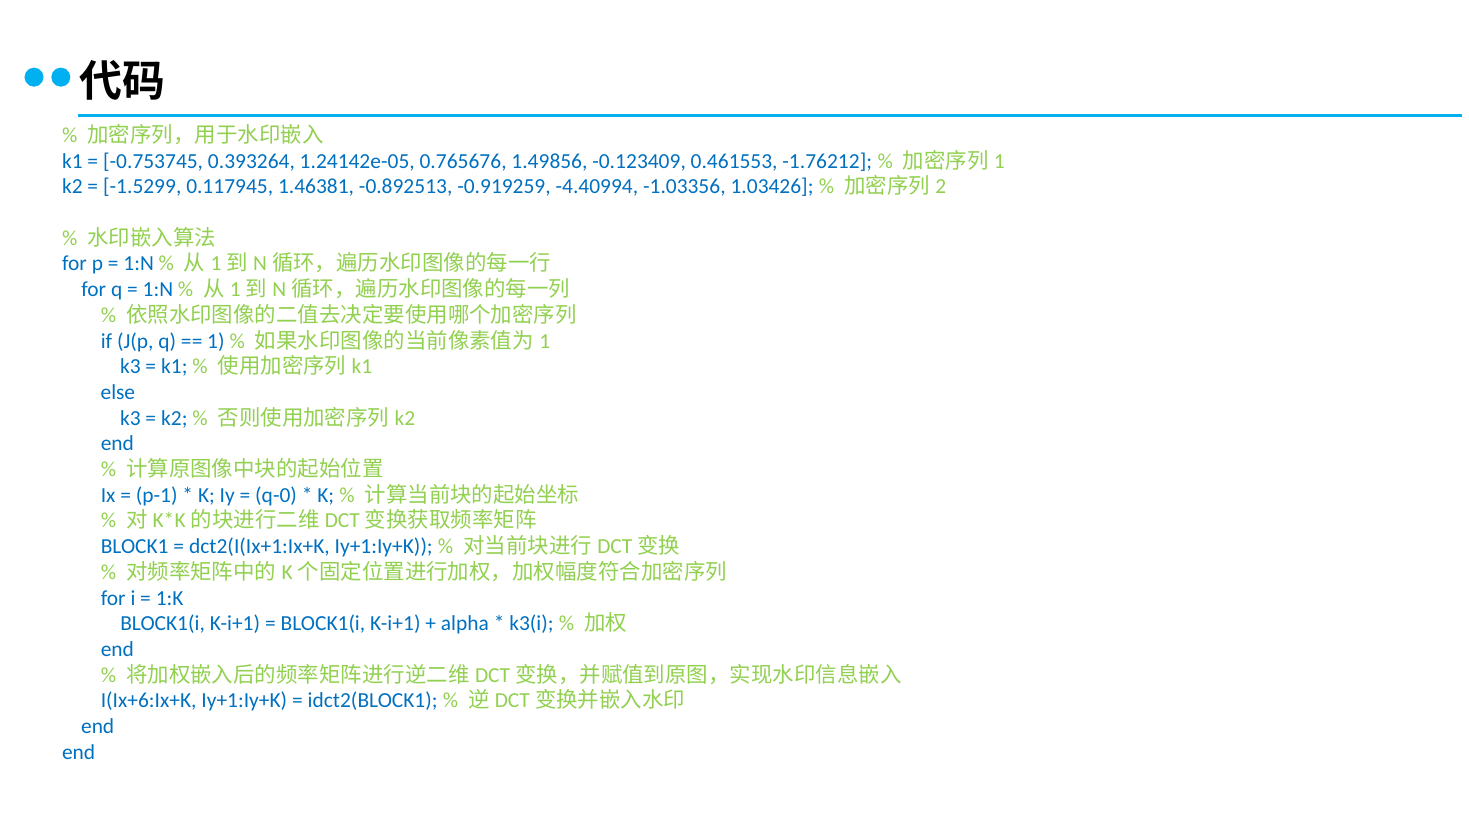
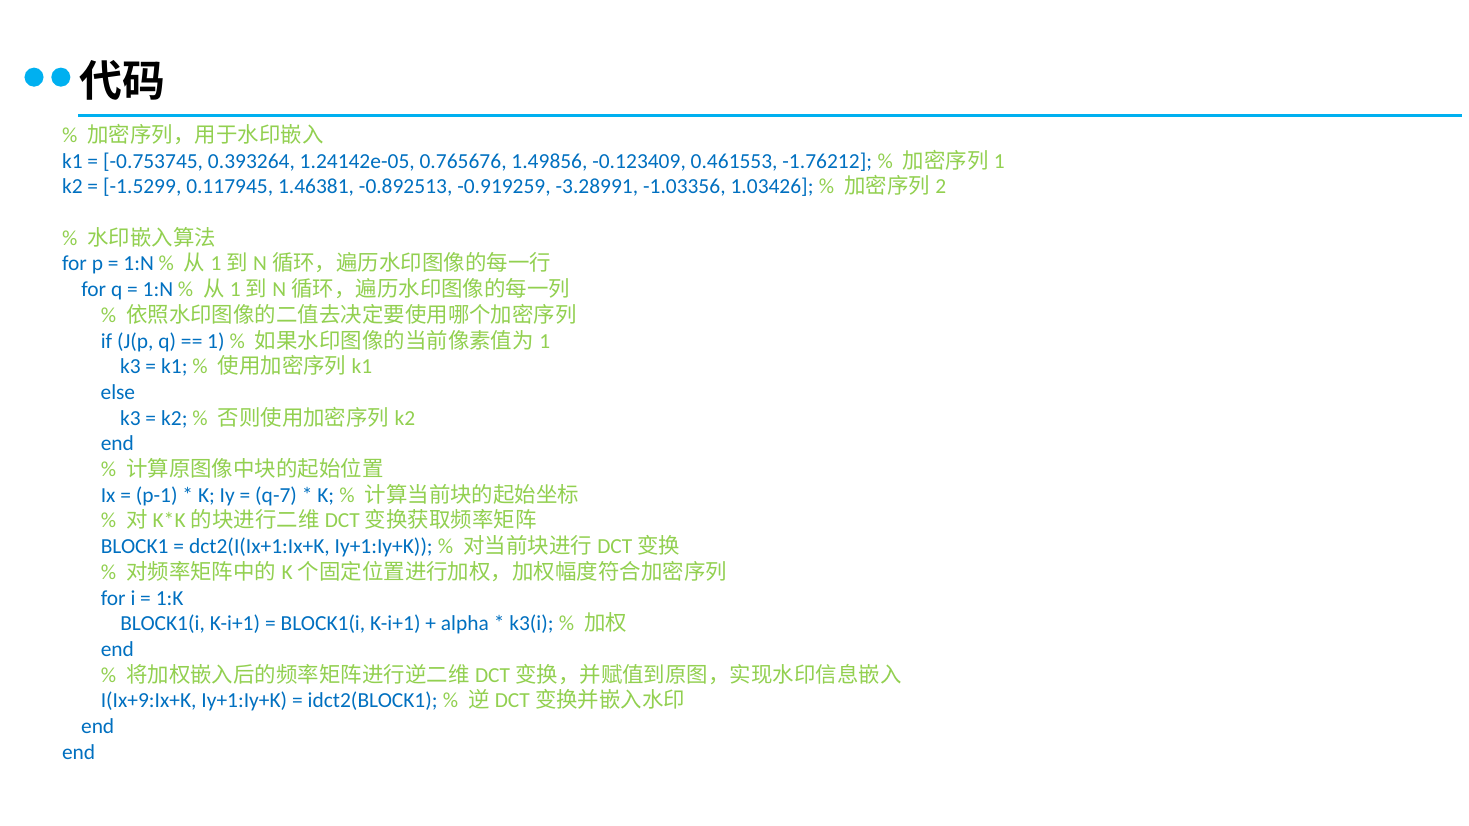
-4.40994: -4.40994 -> -3.28991 (597, 187)
q-0: q-0 -> q-7 (276, 495)
I(Ix+6:Ix+K: I(Ix+6:Ix+K -> I(Ix+9:Ix+K (149, 701)
